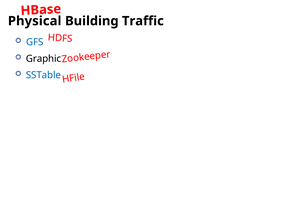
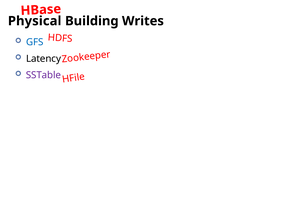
Traffic: Traffic -> Writes (143, 21)
Graphic: Graphic -> Latency (43, 59)
SSTable colour: blue -> purple (43, 75)
